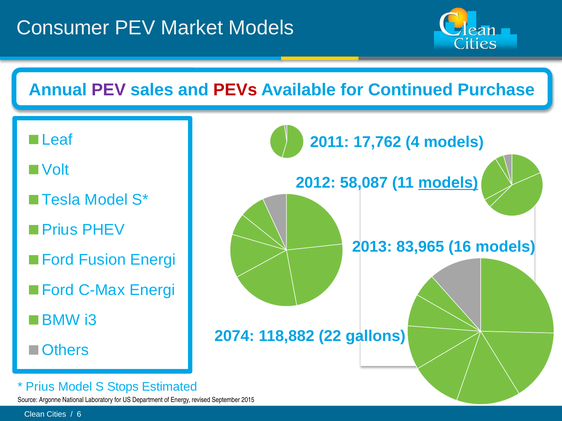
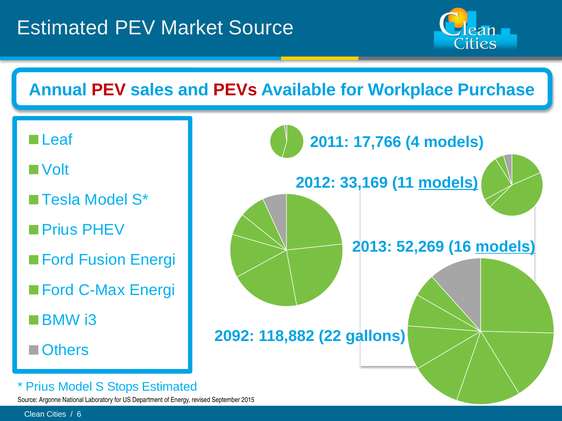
Consumer: Consumer -> Estimated (63, 28)
Market Models: Models -> Source (261, 28)
PEV colour: purple -> red (109, 90)
Continued: Continued -> Workplace (411, 90)
17,762: 17,762 -> 17,766 (377, 142)
58,087: 58,087 -> 33,169 (364, 183)
83,965: 83,965 -> 52,269 (420, 247)
models underline: none -> present (505, 247)
2074: 2074 -> 2092 (234, 336)
